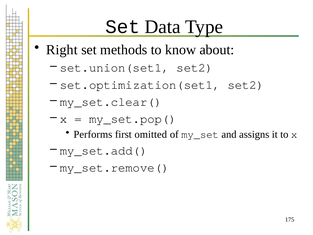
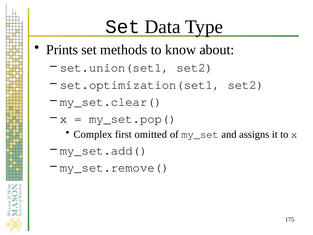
Right: Right -> Prints (62, 50)
Performs: Performs -> Complex (93, 134)
